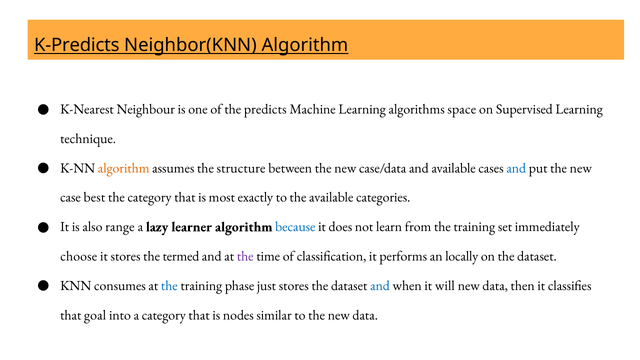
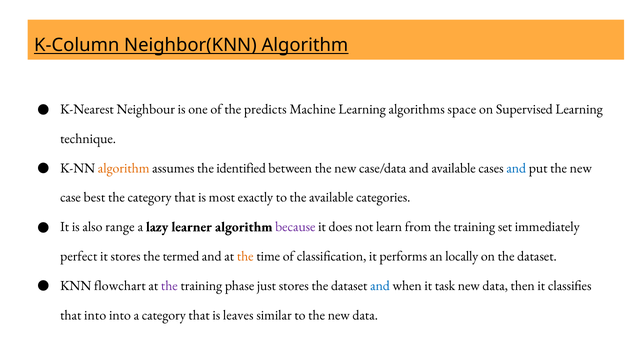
K-Predicts: K-Predicts -> K-Column (77, 45)
structure: structure -> identified (241, 168)
because colour: blue -> purple (295, 227)
choose: choose -> perfect (79, 256)
the colour: purple -> orange (245, 256)
consumes: consumes -> flowchart (120, 286)
the colour: blue -> purple (169, 286)
will: will -> task (445, 286)
that goal: goal -> into (95, 315)
nodes: nodes -> leaves (238, 315)
